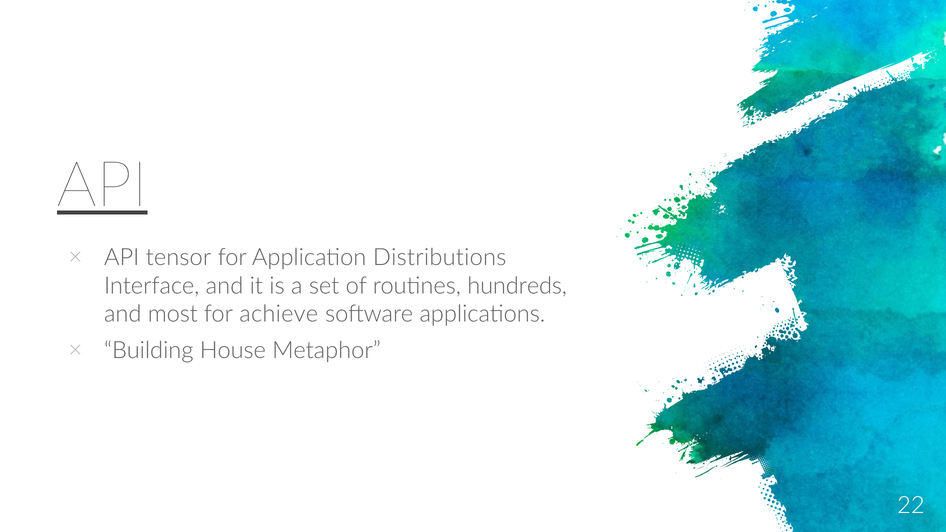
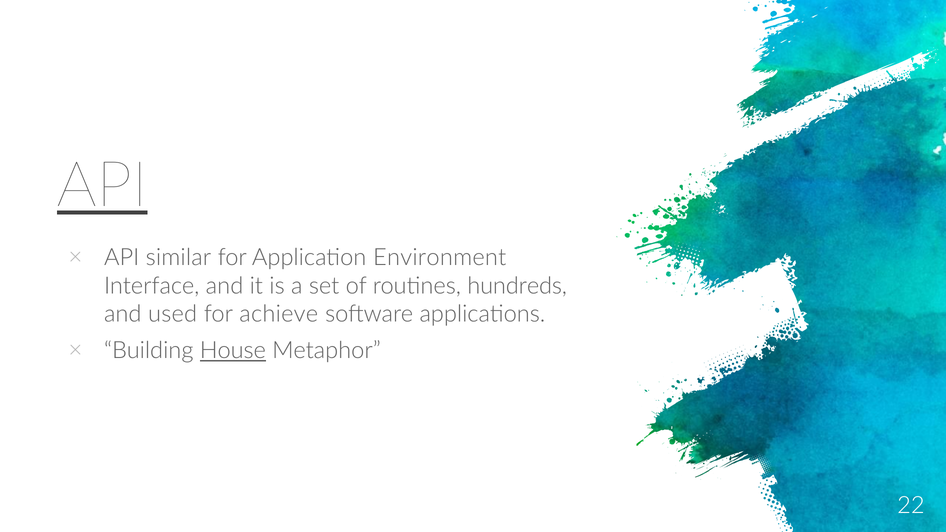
tensor: tensor -> similar (178, 257)
Distributions: Distributions -> Environment (440, 257)
most: most -> used (173, 314)
House underline: none -> present (233, 351)
